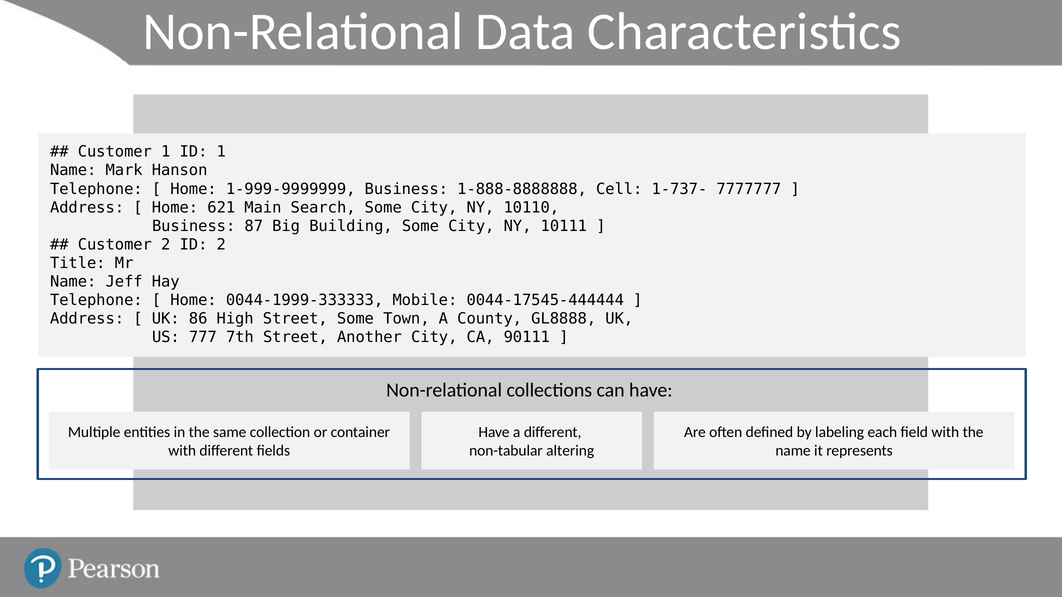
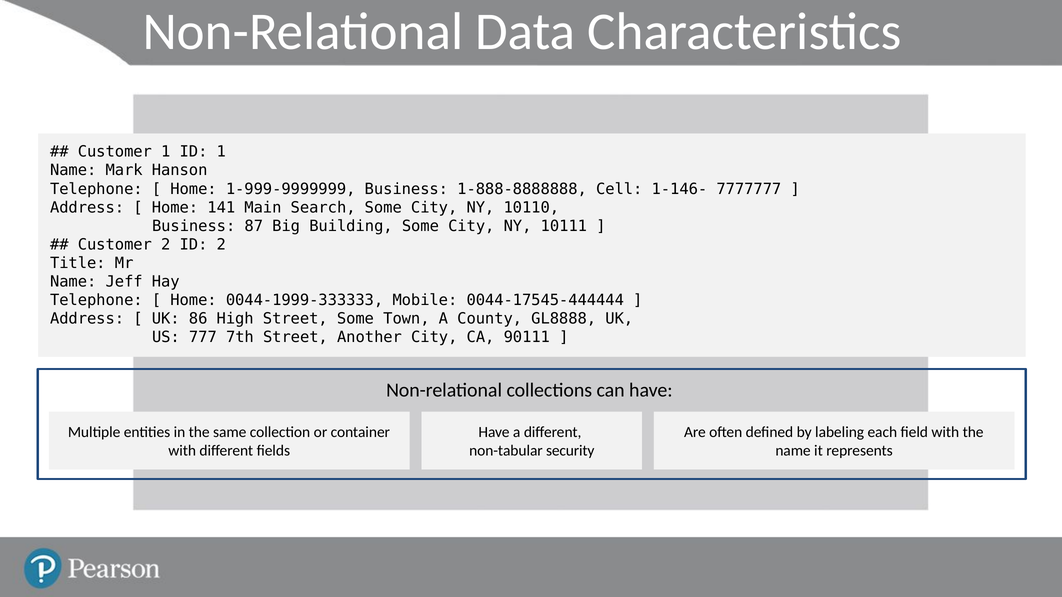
1-737-: 1-737- -> 1-146- (679, 189)
621: 621 -> 141 (221, 208)
altering: altering -> security (570, 451)
